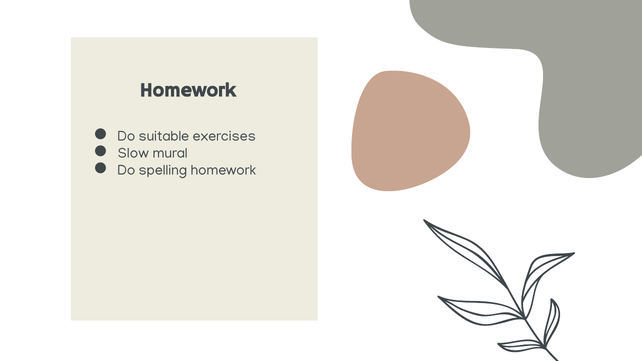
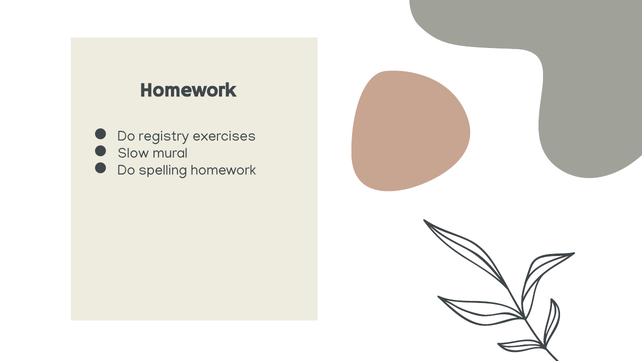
suitable: suitable -> registry (164, 136)
